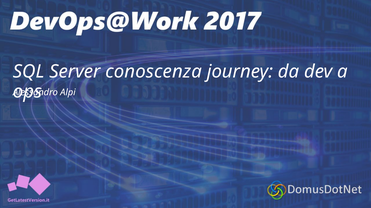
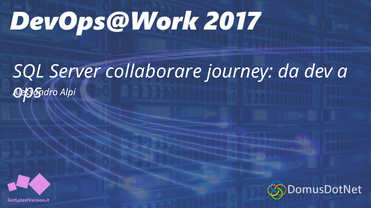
conoscenza: conoscenza -> collaborare (154, 72)
